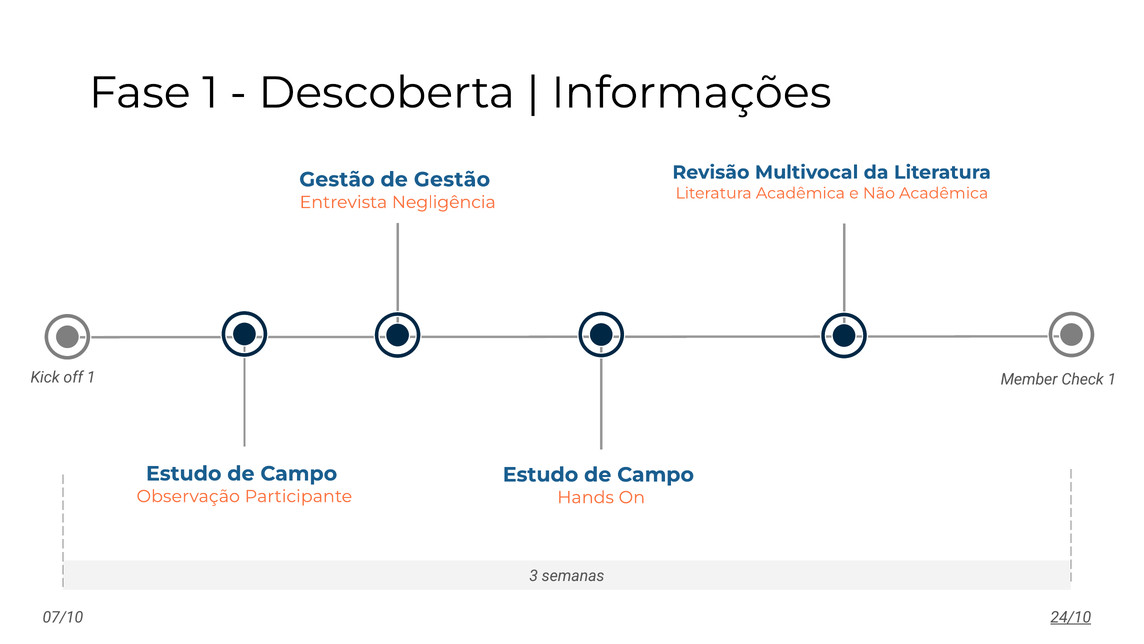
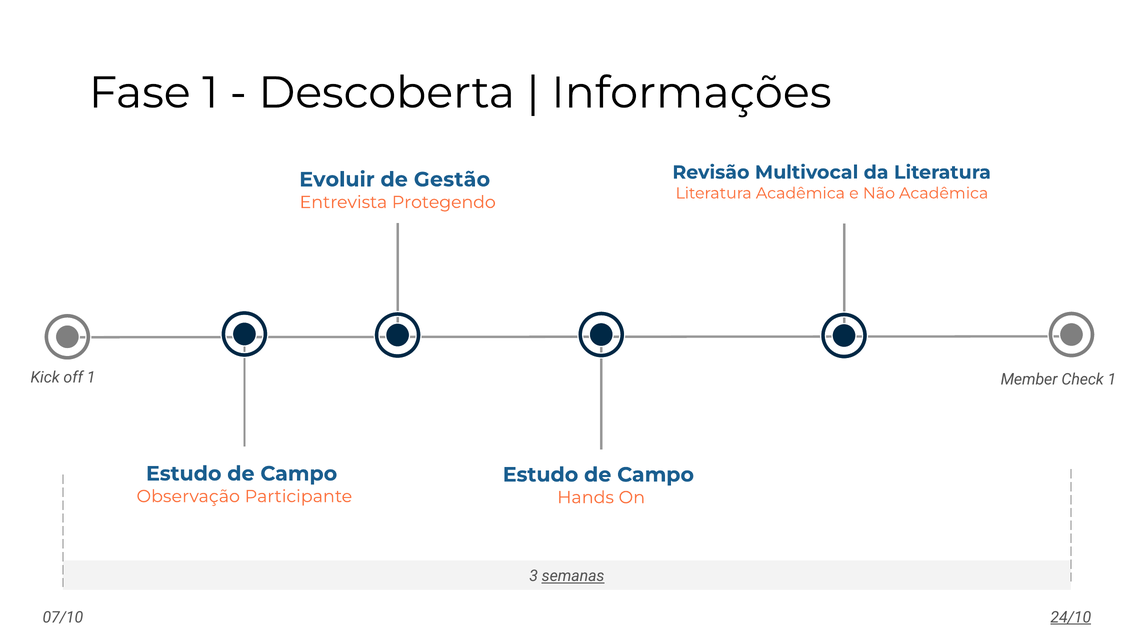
Gestão: Gestão -> Evoluir (337, 179)
Negligência: Negligência -> Protegendo (444, 202)
semanas underline: none -> present (573, 576)
